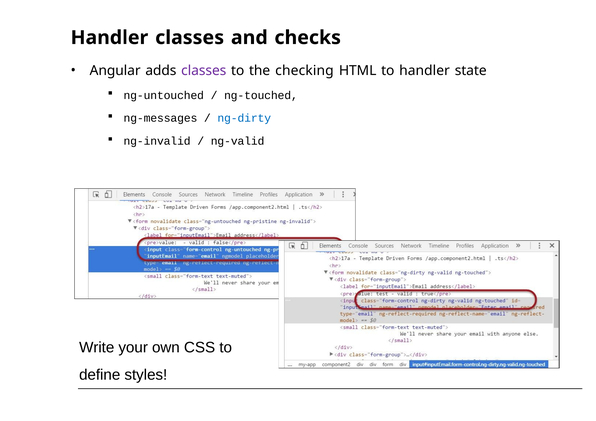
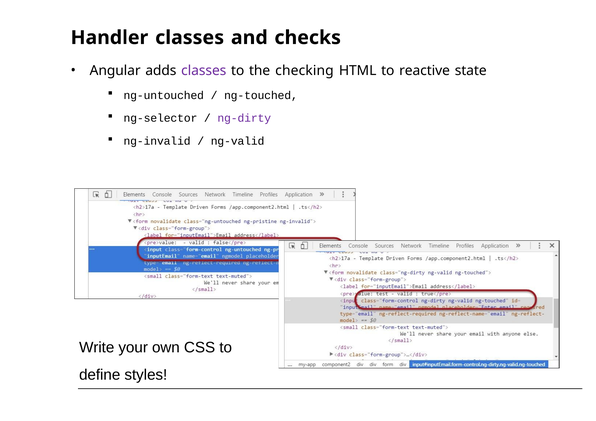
to handler: handler -> reactive (425, 71)
ng-messages: ng-messages -> ng-selector (160, 118)
ng-dirty colour: blue -> purple (244, 118)
